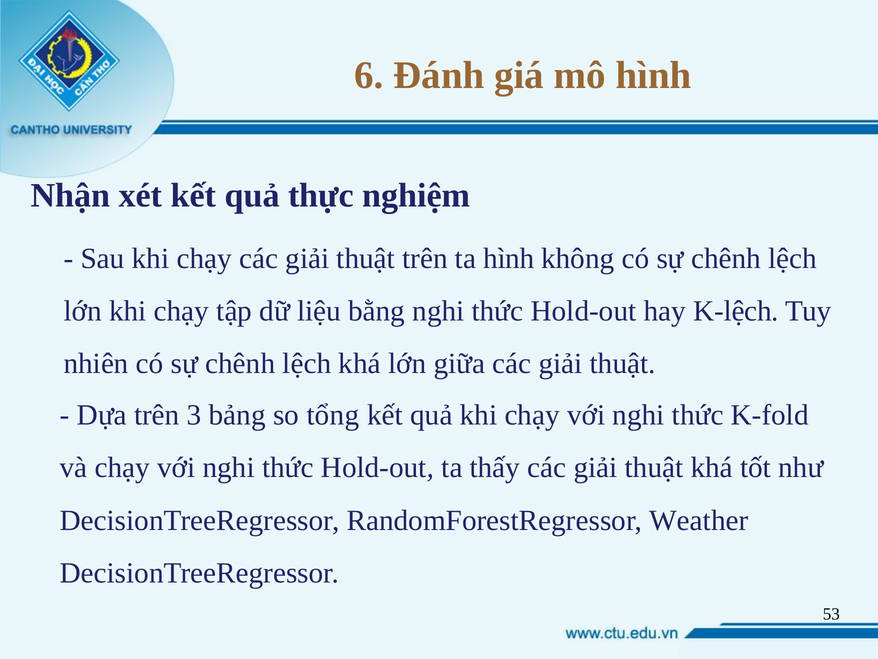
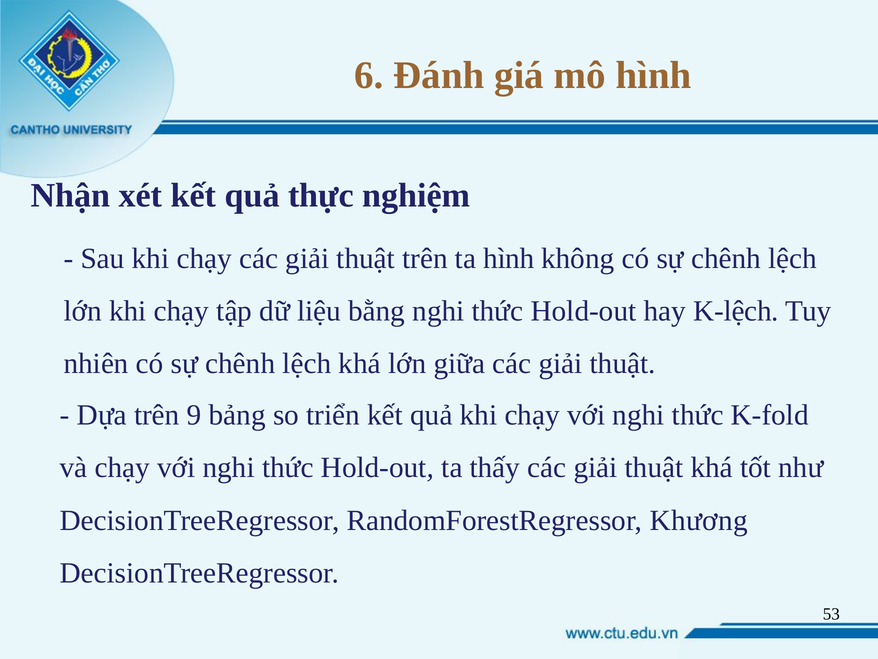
3: 3 -> 9 (194, 415)
tổng: tổng -> triển (333, 415)
Weather: Weather -> Khương (699, 520)
